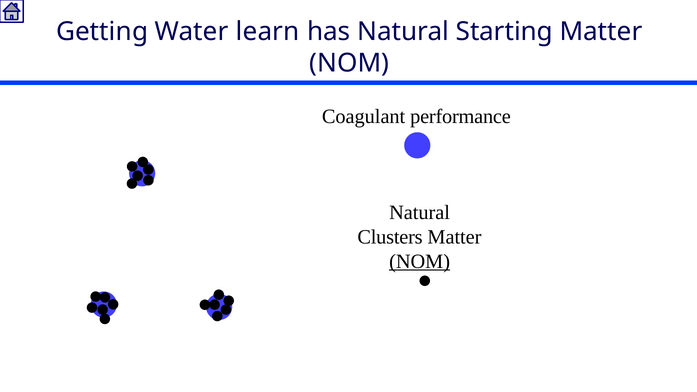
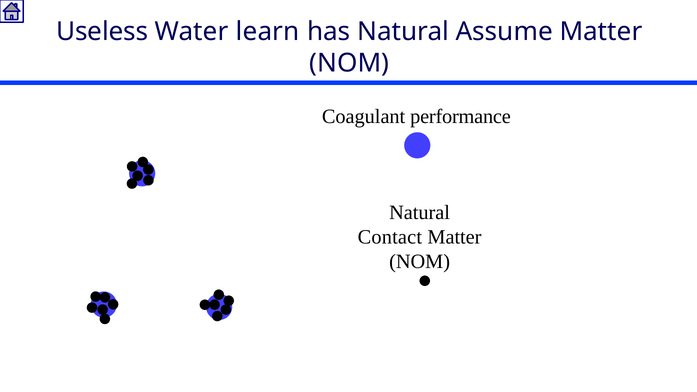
Getting: Getting -> Useless (102, 32)
Starting: Starting -> Assume (504, 32)
Clusters: Clusters -> Contact (390, 237)
NOM underline: present -> none (420, 261)
